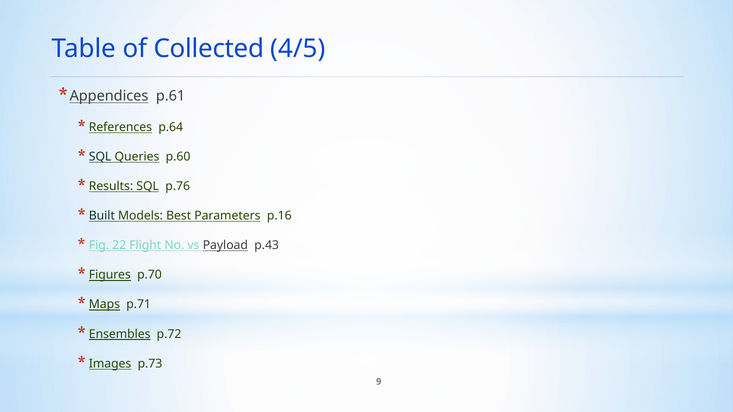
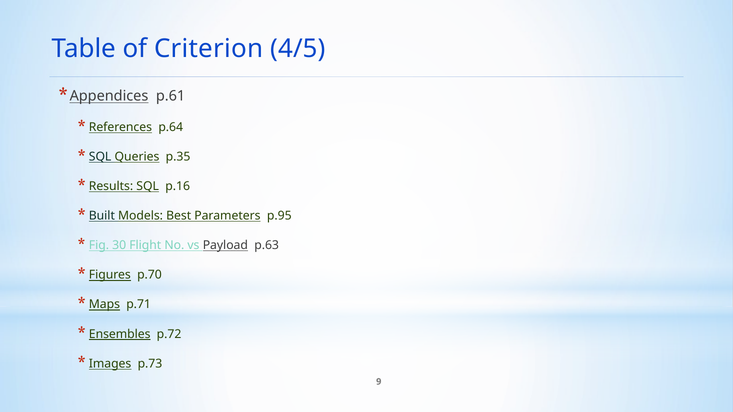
Collected: Collected -> Criterion (209, 49)
p.60: p.60 -> p.35 (178, 157)
p.76: p.76 -> p.16 (178, 186)
p.16: p.16 -> p.95 (279, 216)
22: 22 -> 30 (119, 246)
p.43: p.43 -> p.63 (267, 246)
